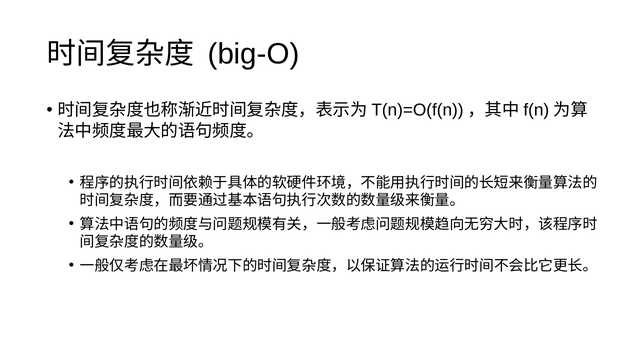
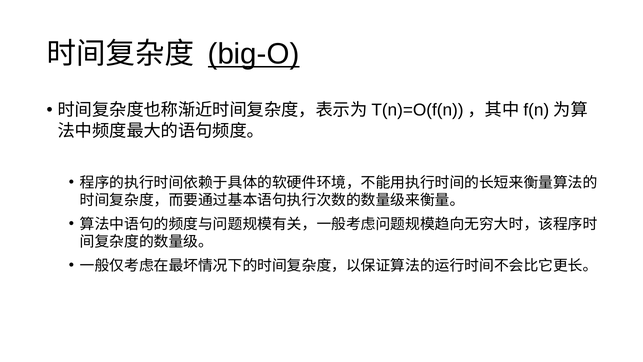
big-O underline: none -> present (254, 54)
